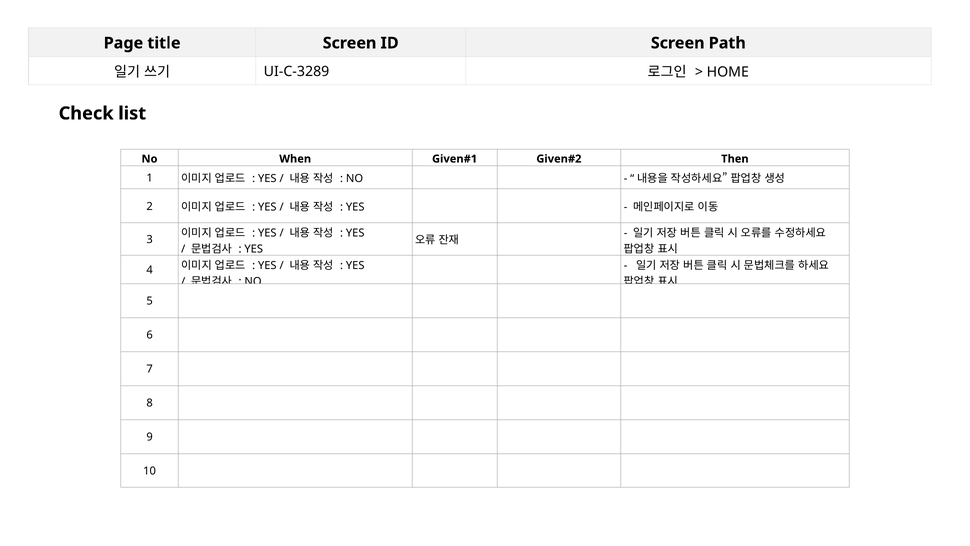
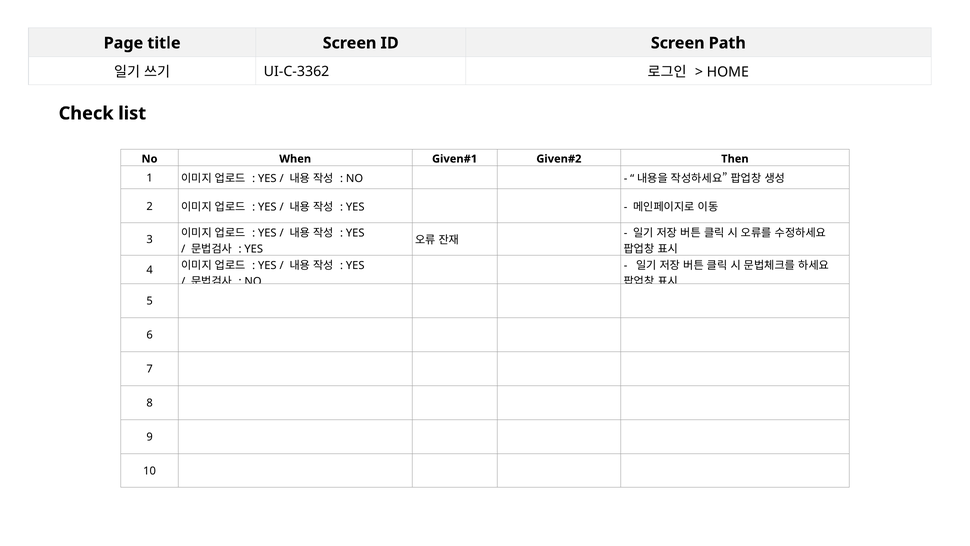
UI-C-3289: UI-C-3289 -> UI-C-3362 (297, 72)
